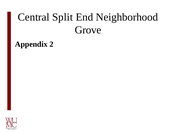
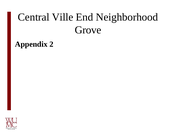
Split: Split -> Ville (63, 17)
